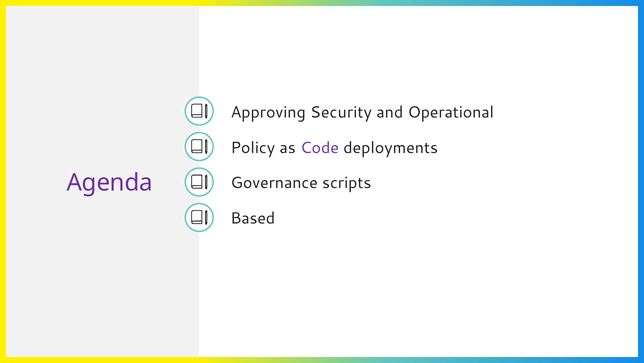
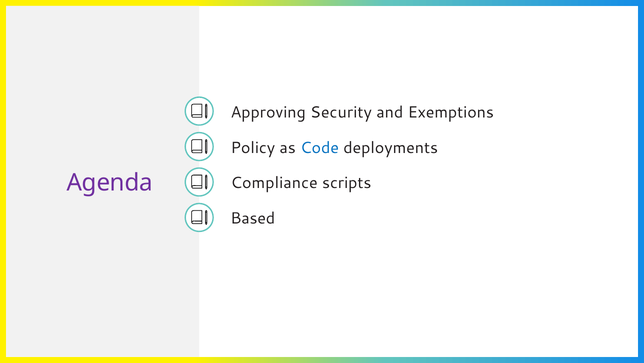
Operational: Operational -> Exemptions (451, 112)
Code colour: purple -> blue (320, 147)
Governance: Governance -> Compliance (274, 183)
